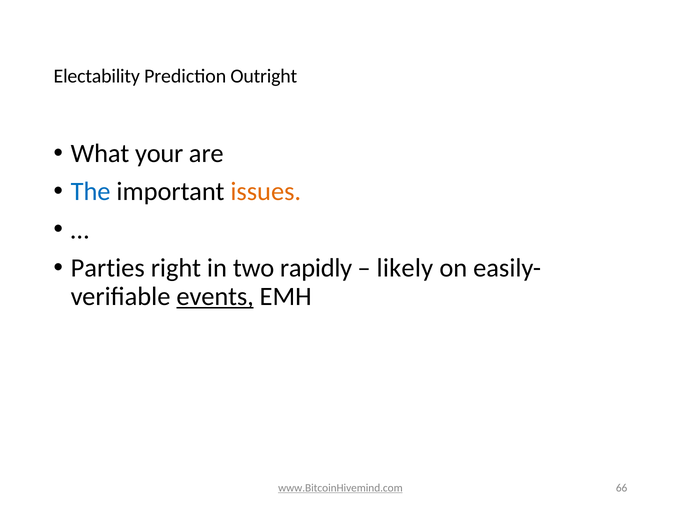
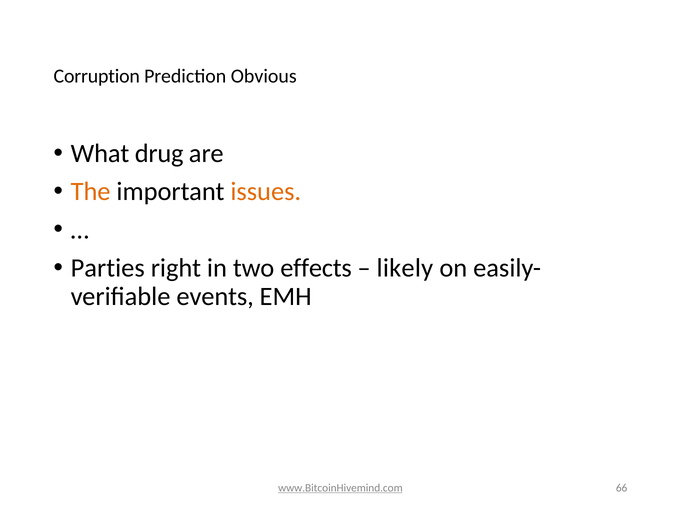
Electability: Electability -> Corruption (97, 76)
Outright: Outright -> Obvious (264, 76)
your: your -> drug (159, 154)
The colour: blue -> orange (91, 192)
rapidly: rapidly -> effects (316, 268)
events underline: present -> none (215, 296)
